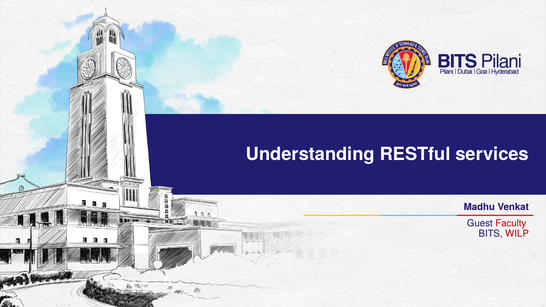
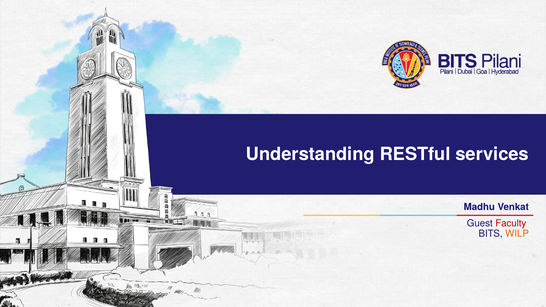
WILP colour: red -> orange (517, 234)
